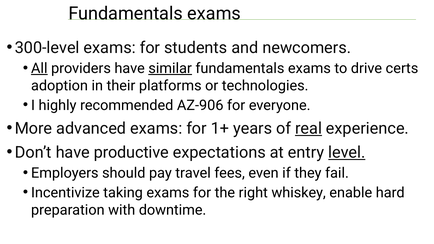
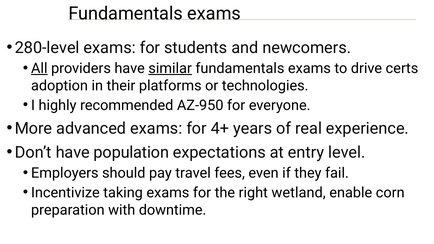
300-level: 300-level -> 280-level (47, 48)
AZ-906: AZ-906 -> AZ-950 (200, 105)
1+: 1+ -> 4+ (220, 128)
real underline: present -> none (309, 128)
productive: productive -> population (131, 153)
level underline: present -> none (347, 153)
whiskey: whiskey -> wetland (299, 193)
hard: hard -> corn (390, 193)
